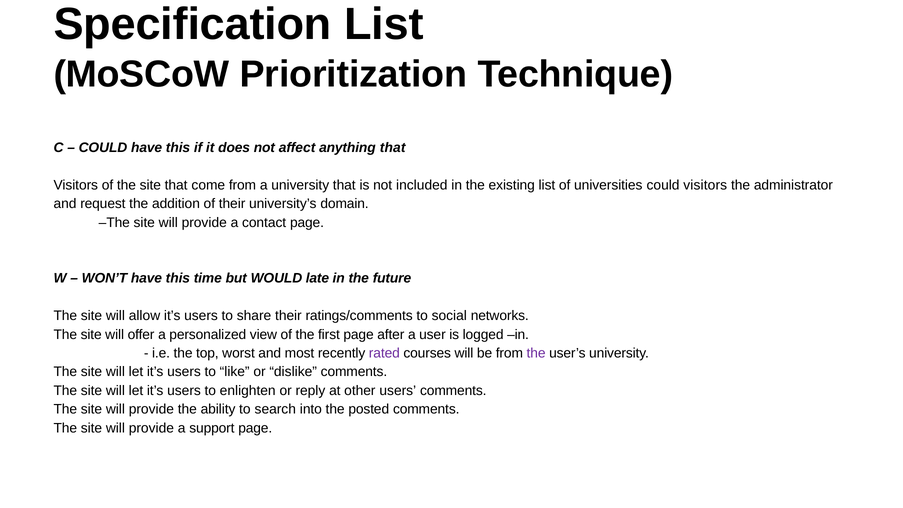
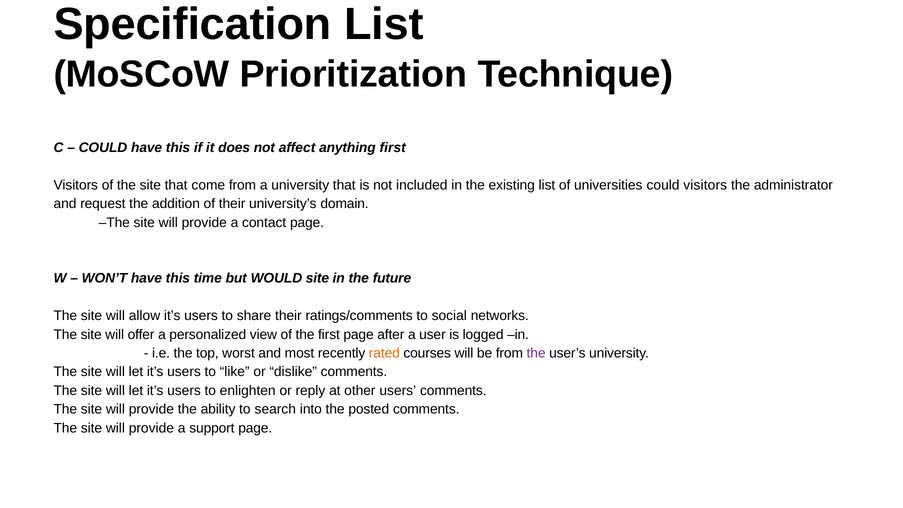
anything that: that -> first (393, 148)
WOULD late: late -> site (317, 278)
rated colour: purple -> orange (384, 353)
